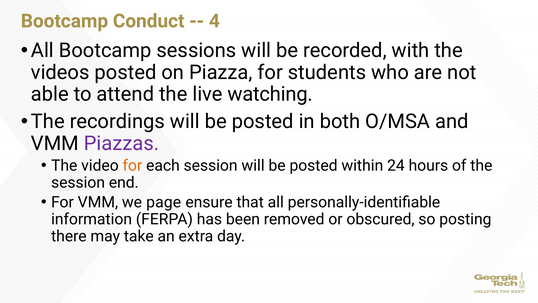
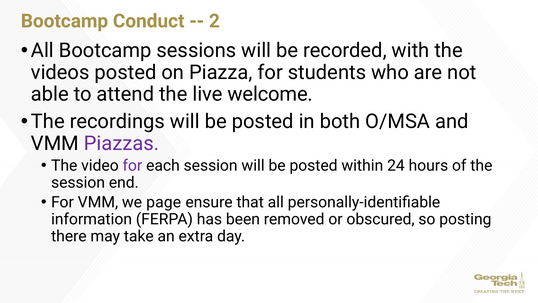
4: 4 -> 2 (214, 21)
watching: watching -> welcome (270, 94)
for colour: orange -> purple (132, 165)
